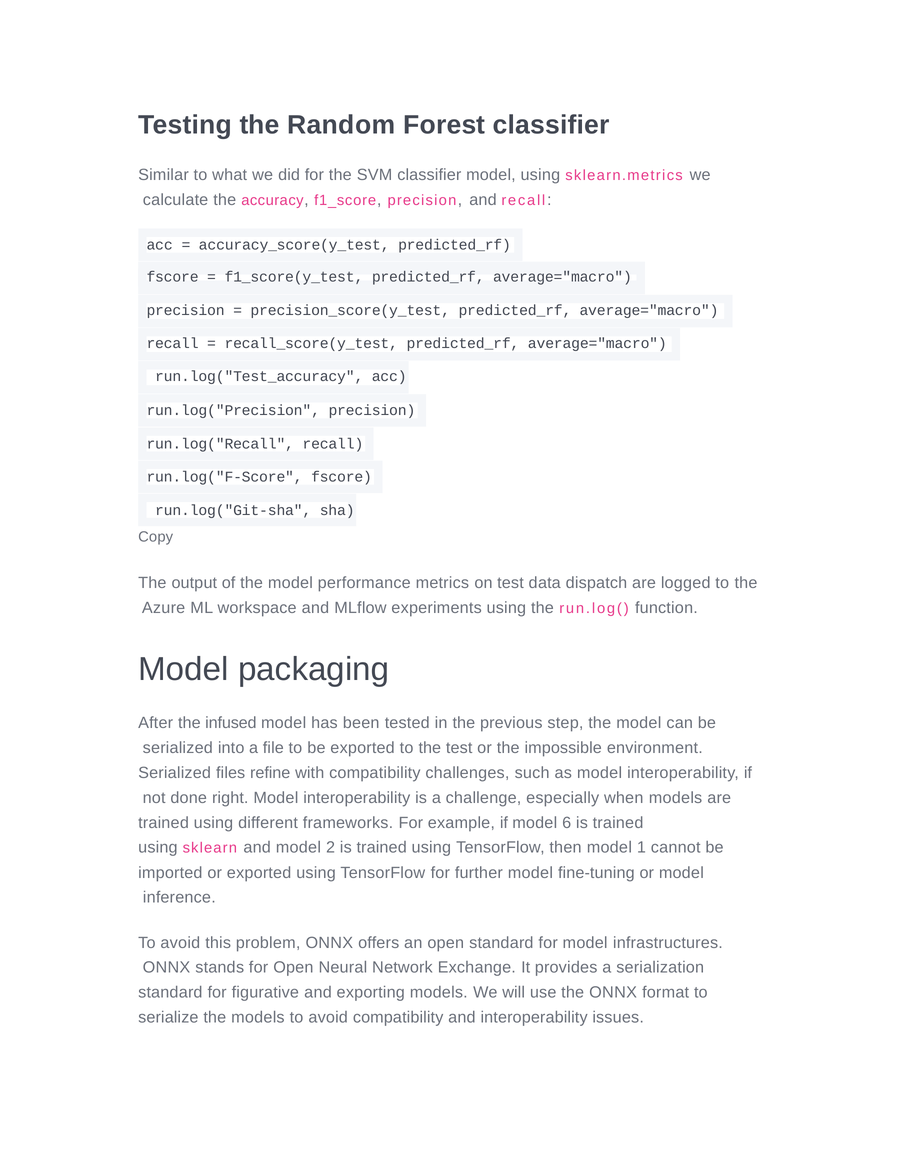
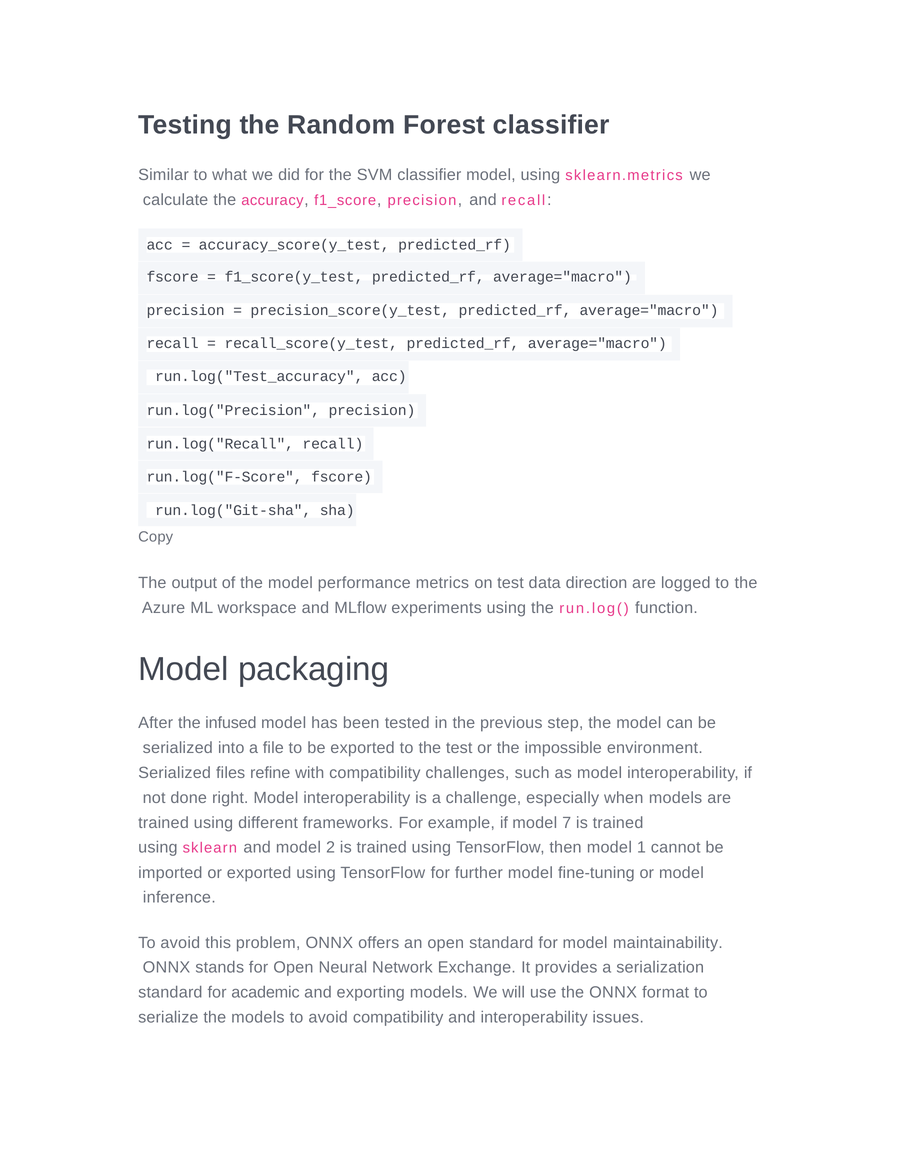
dispatch: dispatch -> direction (597, 583)
6: 6 -> 7 (567, 823)
infrastructures: infrastructures -> maintainability (668, 943)
figurative: figurative -> academic (265, 993)
